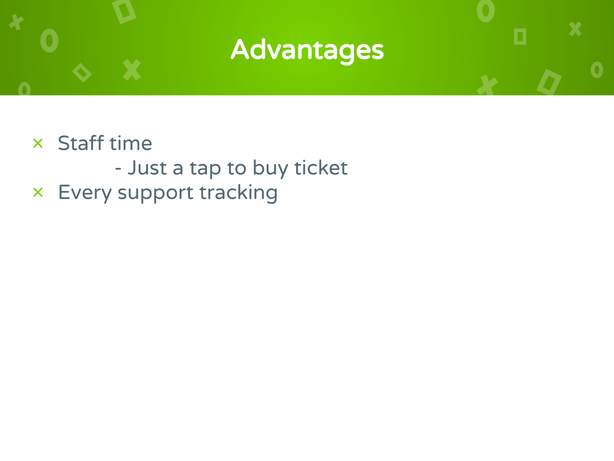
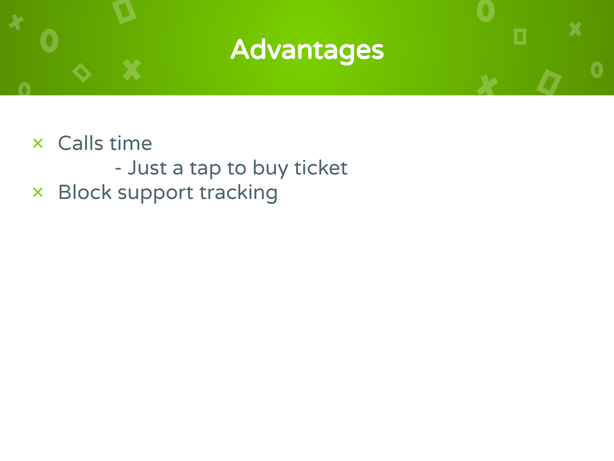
Staff: Staff -> Calls (81, 143)
Every: Every -> Block (85, 193)
